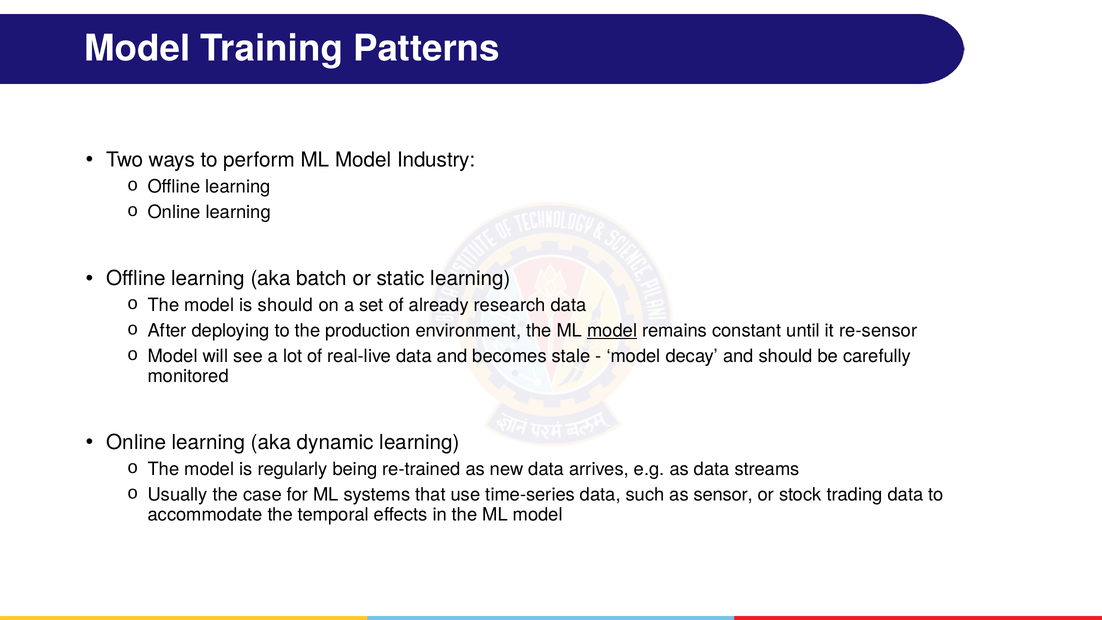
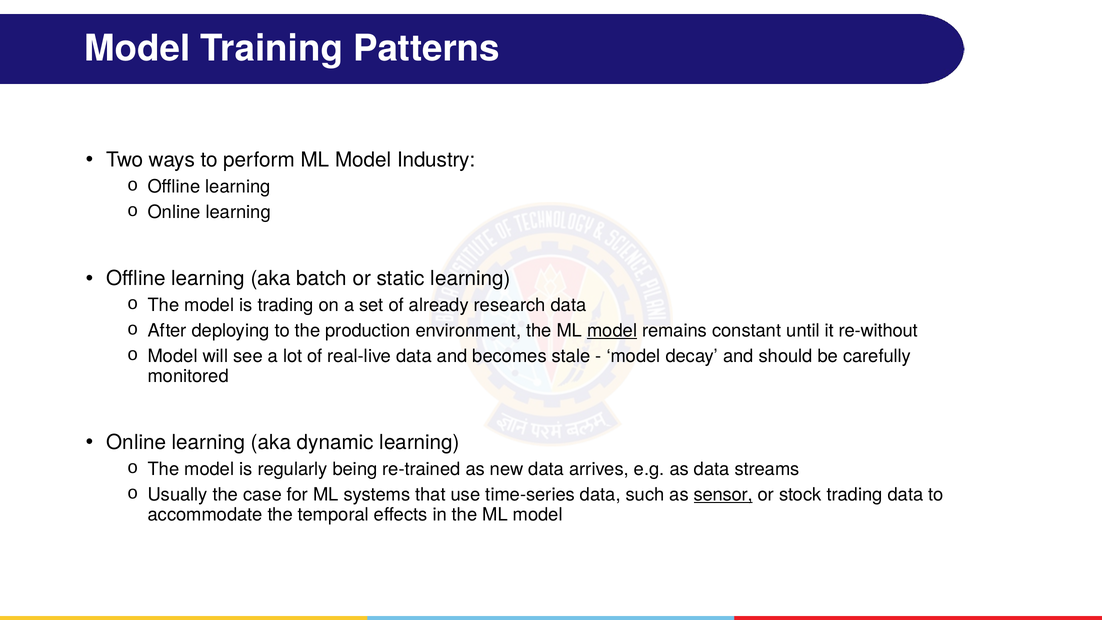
is should: should -> trading (286, 305)
re-sensor: re-sensor -> re-without (878, 331)
sensor underline: none -> present (723, 495)
